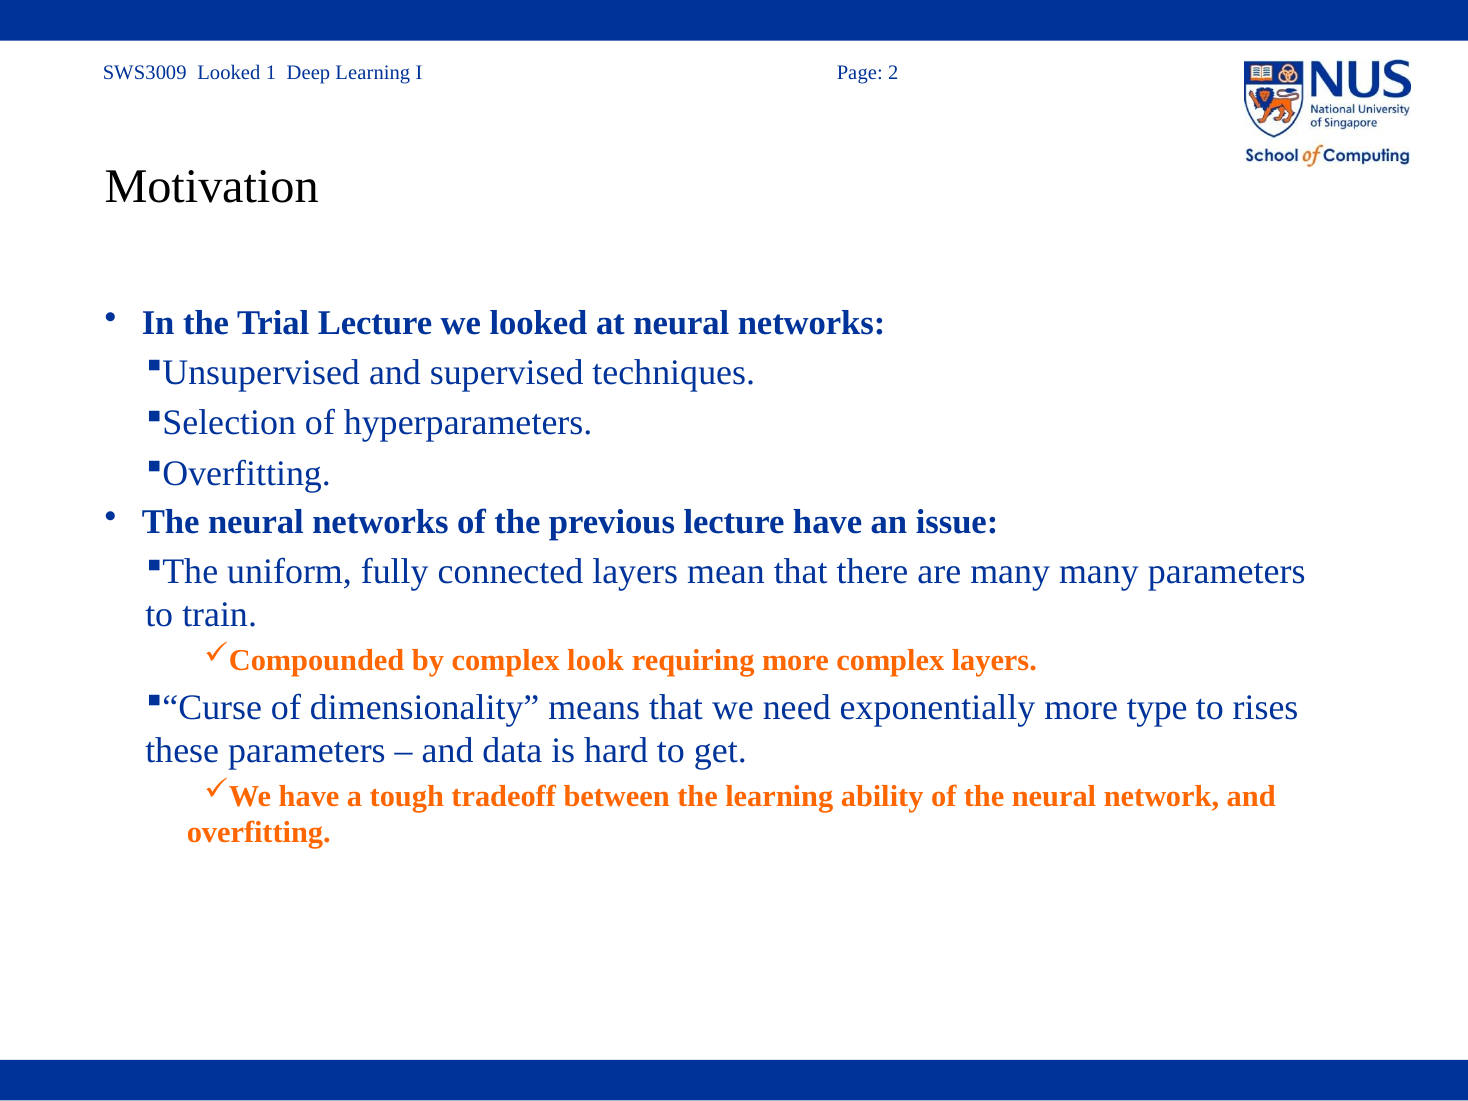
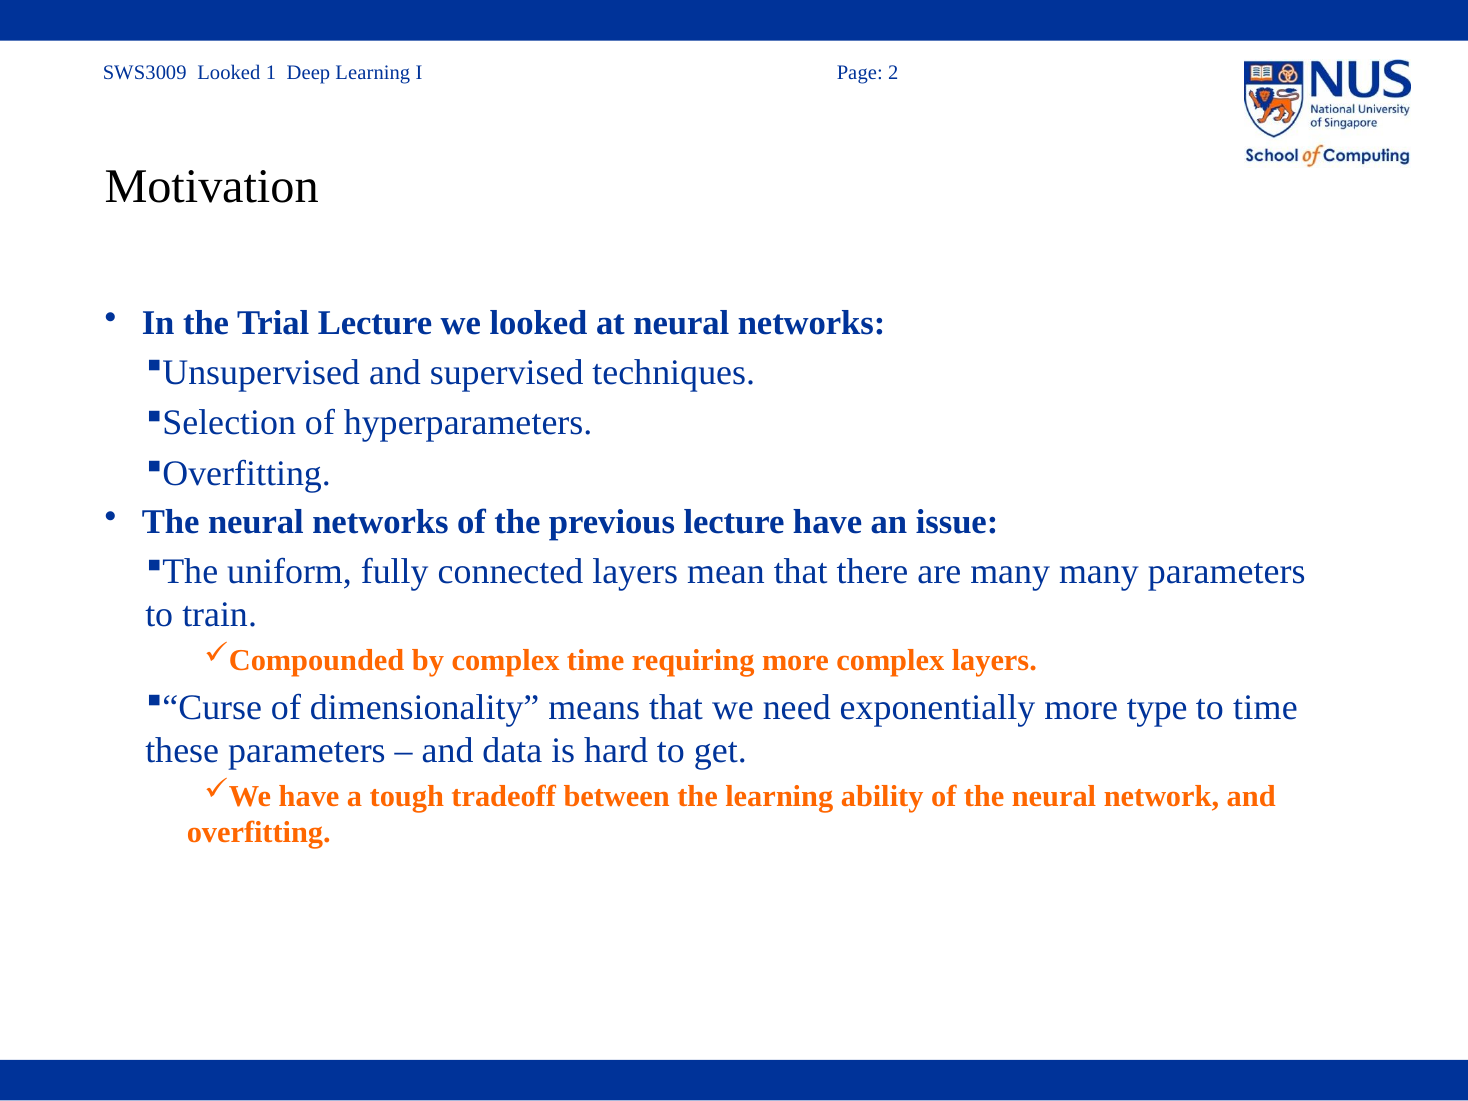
complex look: look -> time (596, 660)
to rises: rises -> time (1265, 708)
